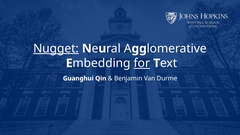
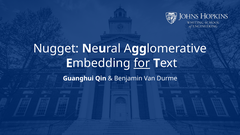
Nugget underline: present -> none (56, 48)
